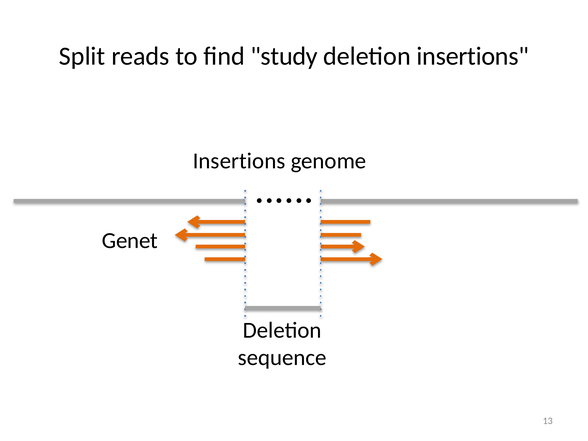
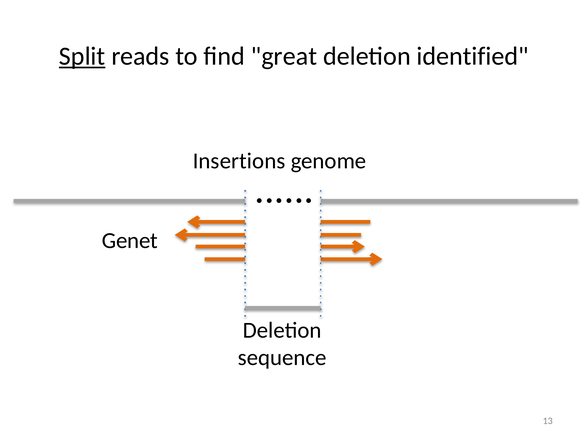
Split underline: none -> present (82, 56)
study: study -> great (284, 56)
deletion insertions: insertions -> identified (473, 56)
